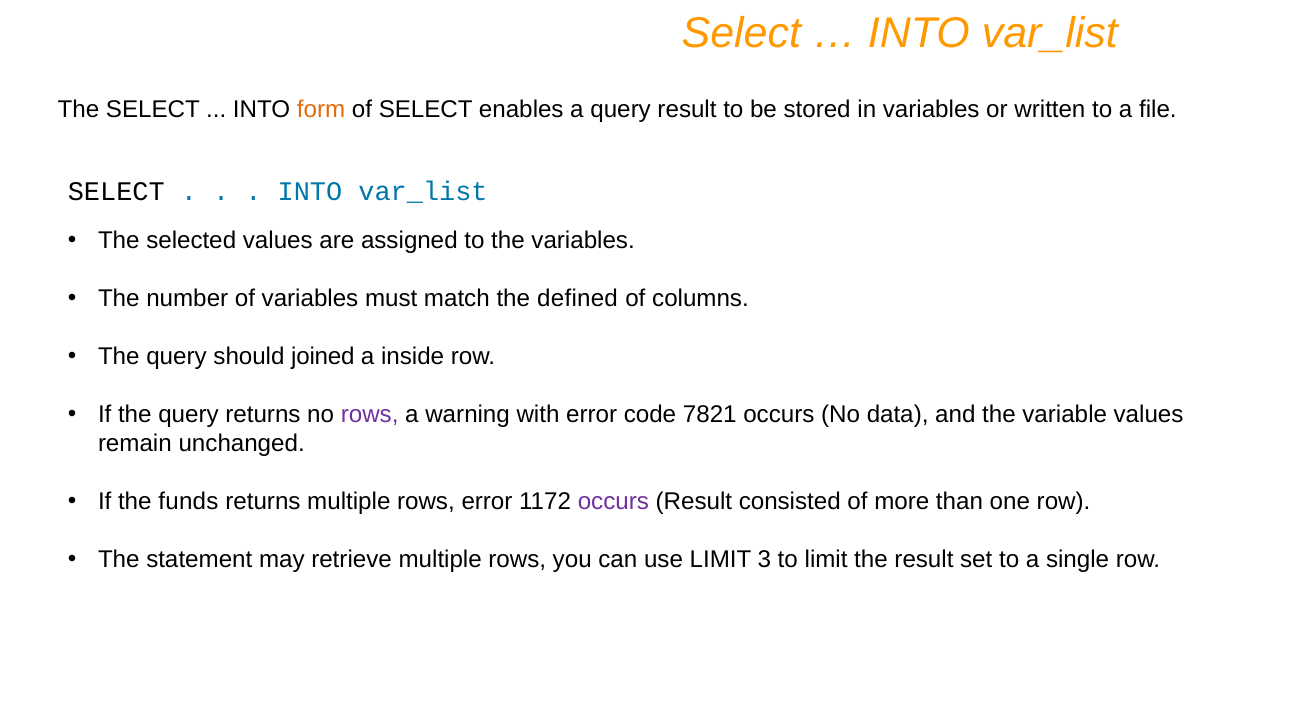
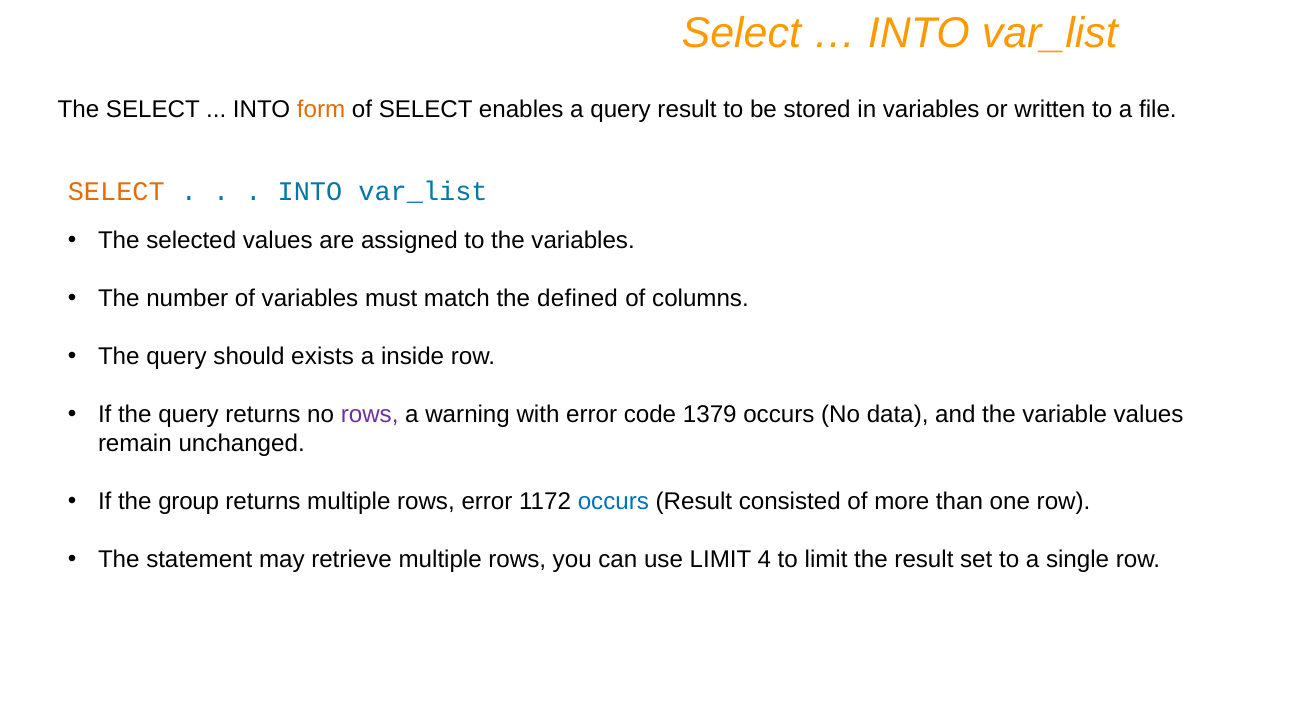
SELECT colour: black -> orange (116, 192)
joined: joined -> exists (323, 357)
7821: 7821 -> 1379 (710, 415)
funds: funds -> group (189, 502)
occurs colour: purple -> blue (613, 502)
3: 3 -> 4 (764, 560)
